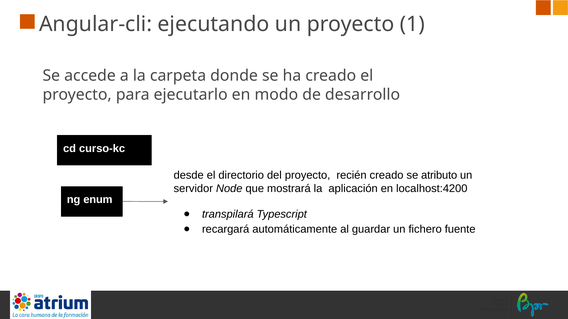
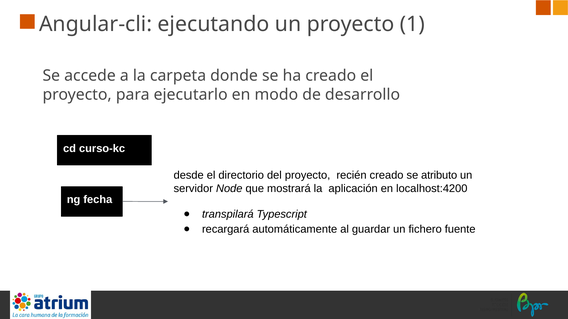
enum: enum -> fecha (98, 200)
